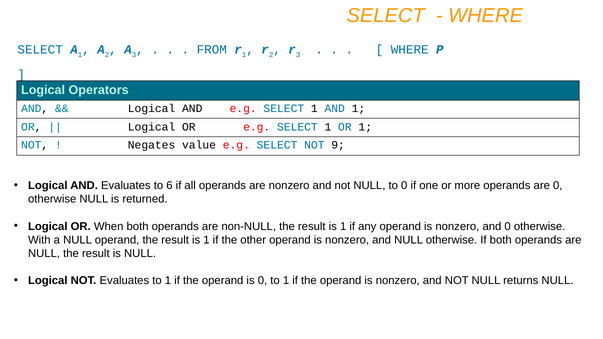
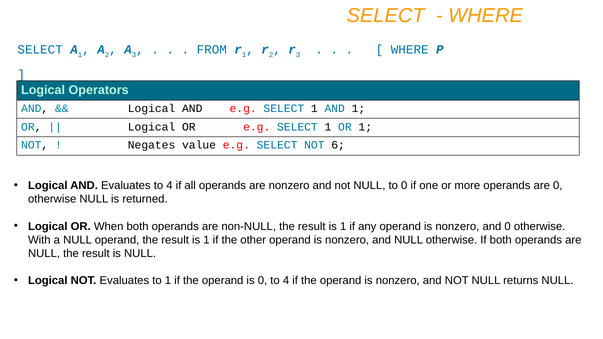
9: 9 -> 6 (338, 145)
Evaluates to 6: 6 -> 4 (169, 186)
0 to 1: 1 -> 4 (286, 281)
